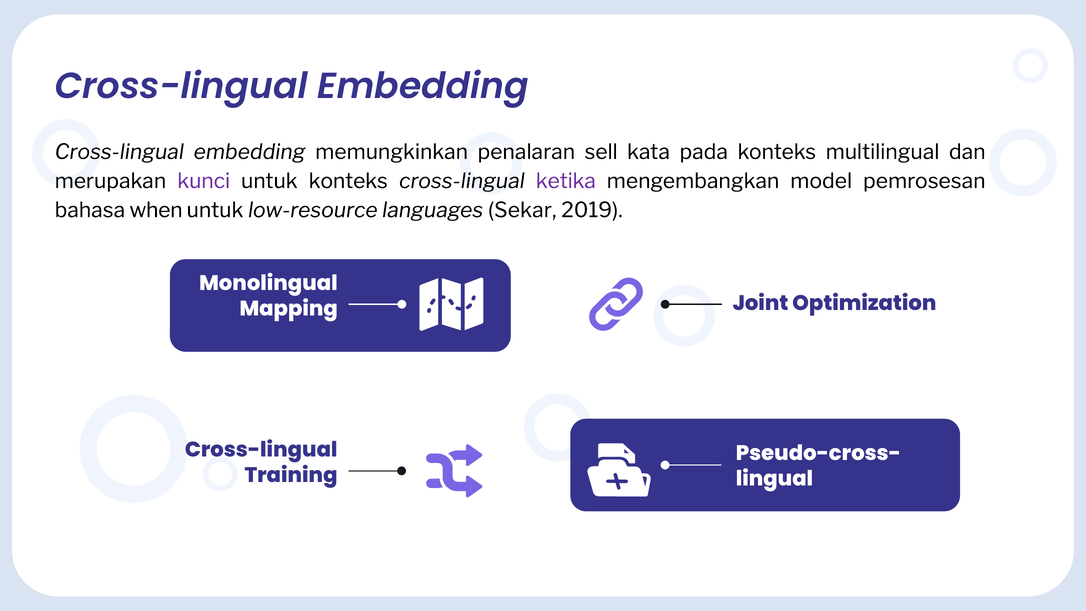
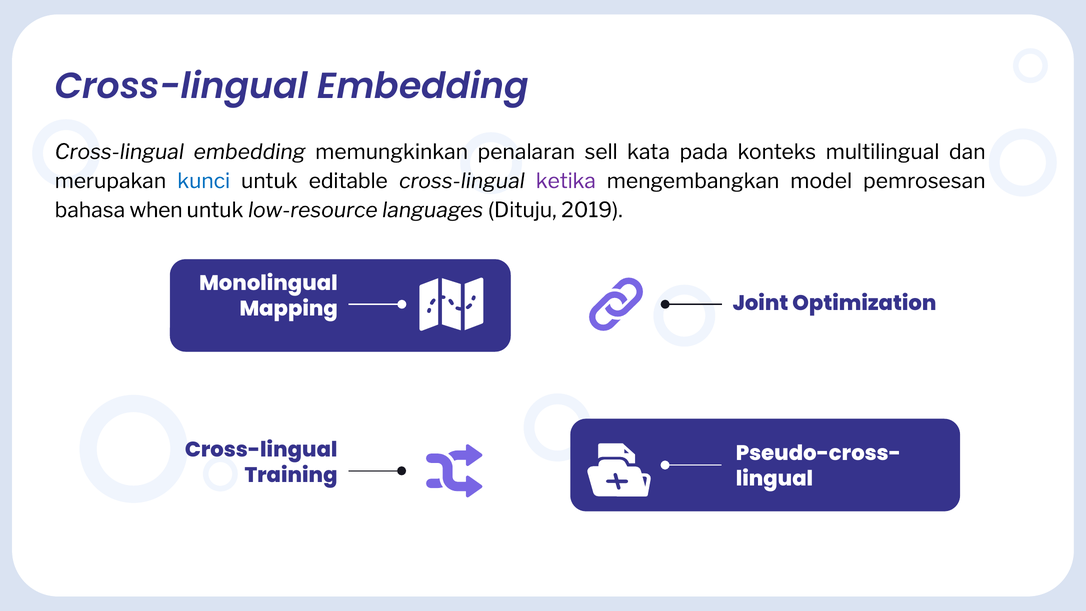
kunci colour: purple -> blue (204, 181)
untuk konteks: konteks -> editable (348, 181)
Sekar: Sekar -> Dituju (522, 210)
